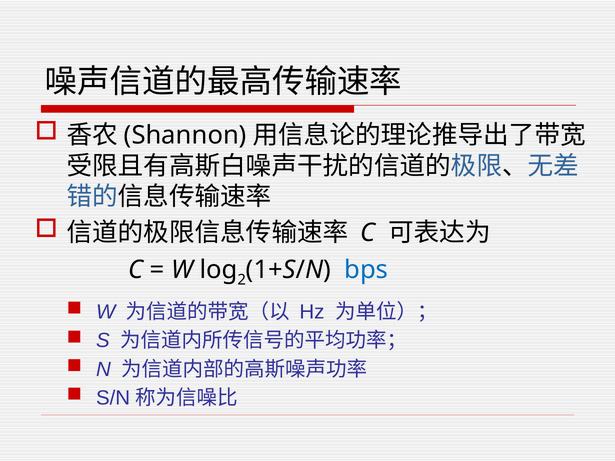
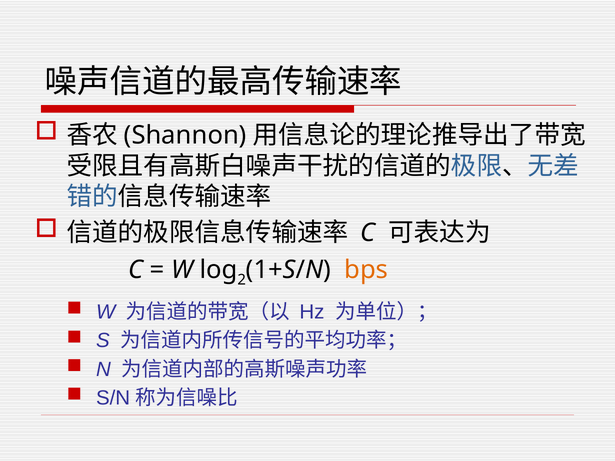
bps colour: blue -> orange (366, 270)
